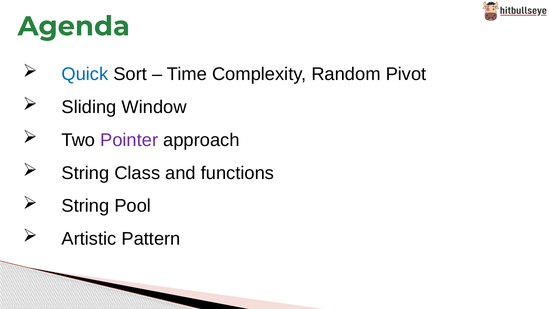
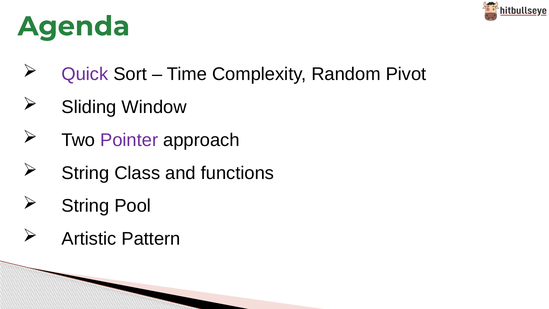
Quick colour: blue -> purple (85, 74)
